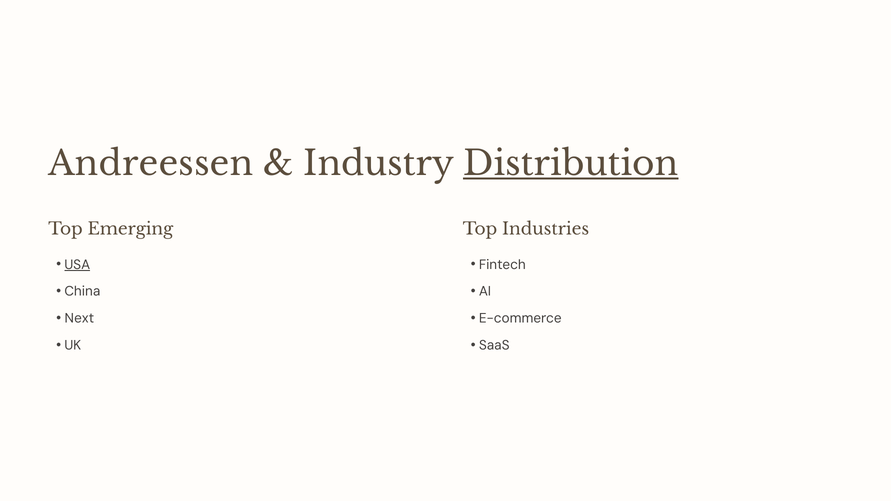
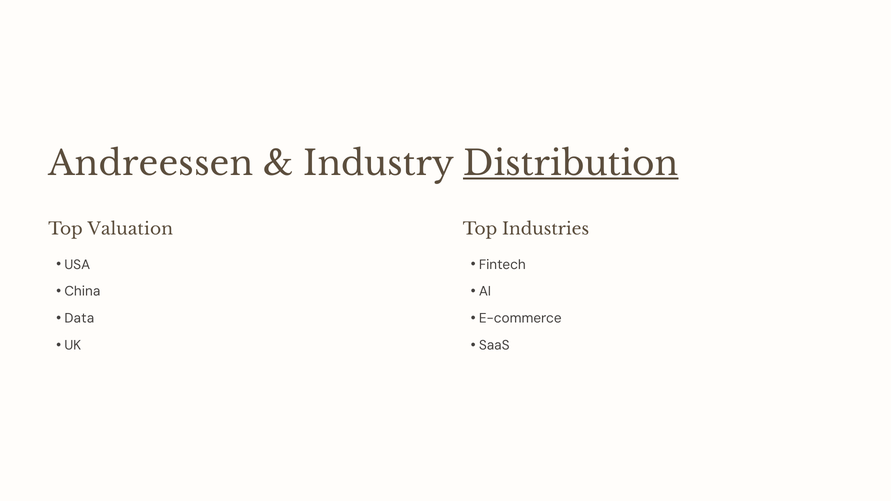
Emerging: Emerging -> Valuation (130, 229)
USA underline: present -> none (77, 265)
Next: Next -> Data (79, 319)
